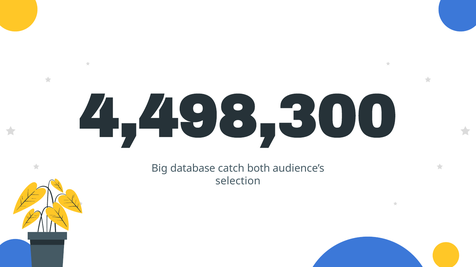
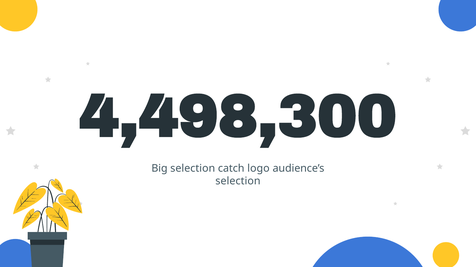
Big database: database -> selection (193, 169)
both: both -> logo (258, 169)
